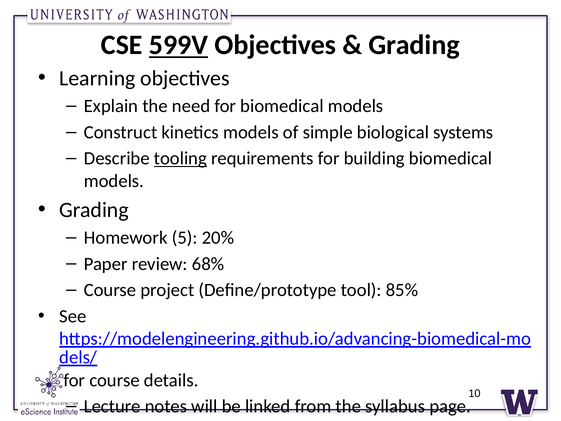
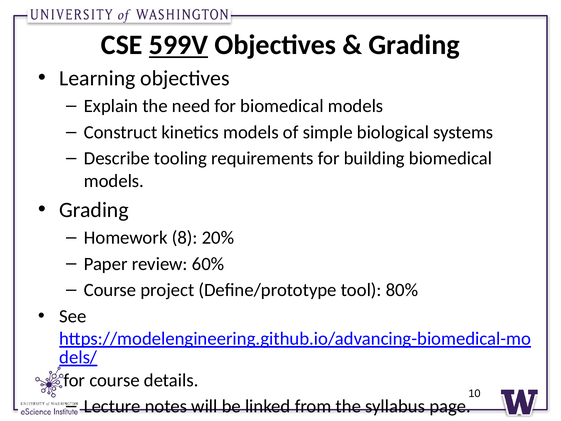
tooling underline: present -> none (180, 158)
5: 5 -> 8 (185, 238)
68%: 68% -> 60% (208, 264)
85%: 85% -> 80% (402, 290)
